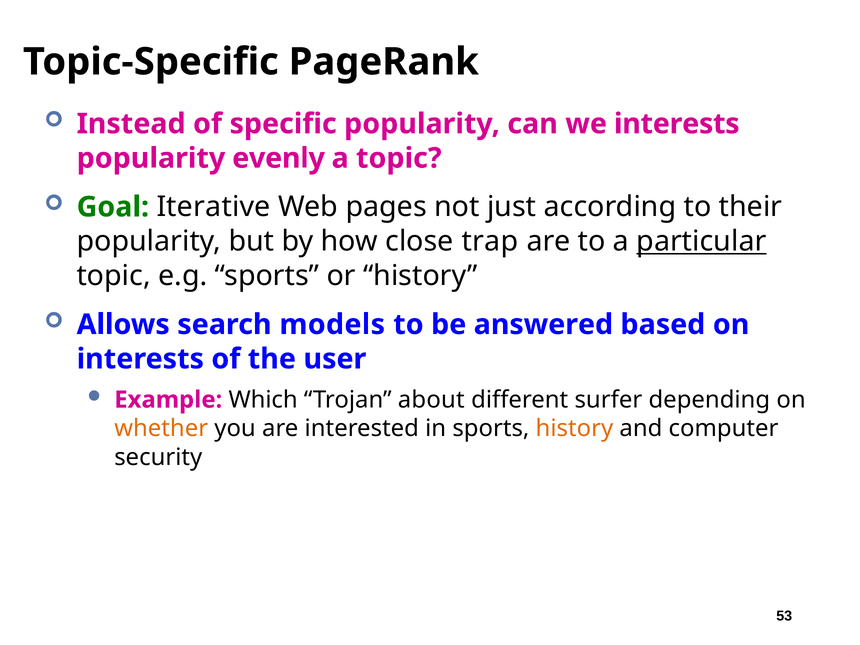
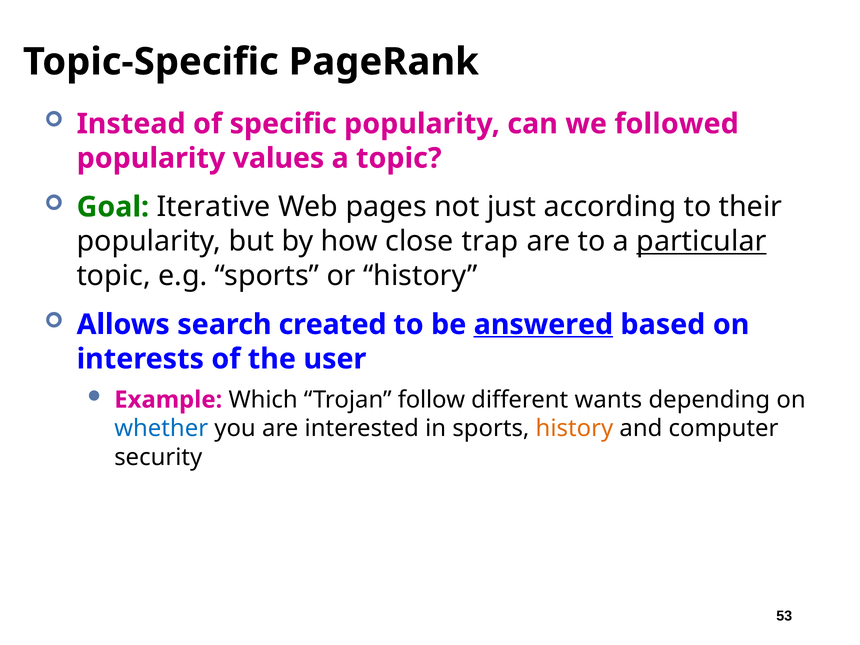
we interests: interests -> followed (677, 124)
evenly: evenly -> values (278, 158)
models: models -> created (333, 325)
answered underline: none -> present (543, 325)
about: about -> follow (431, 400)
surfer: surfer -> wants (608, 400)
whether colour: orange -> blue (161, 428)
